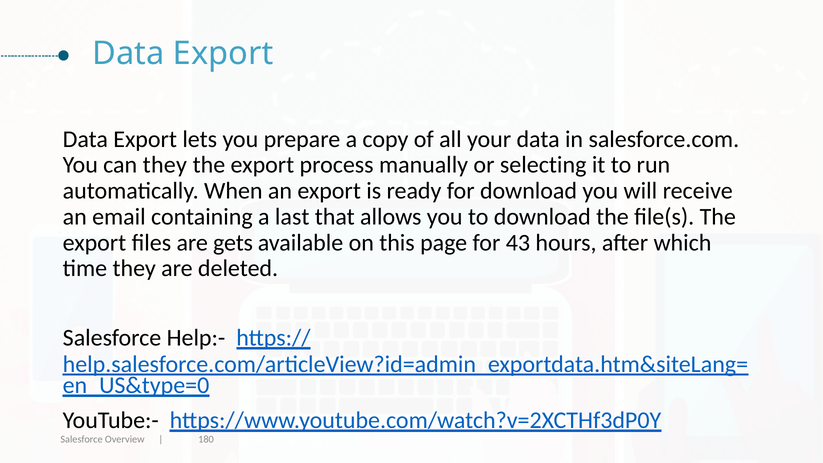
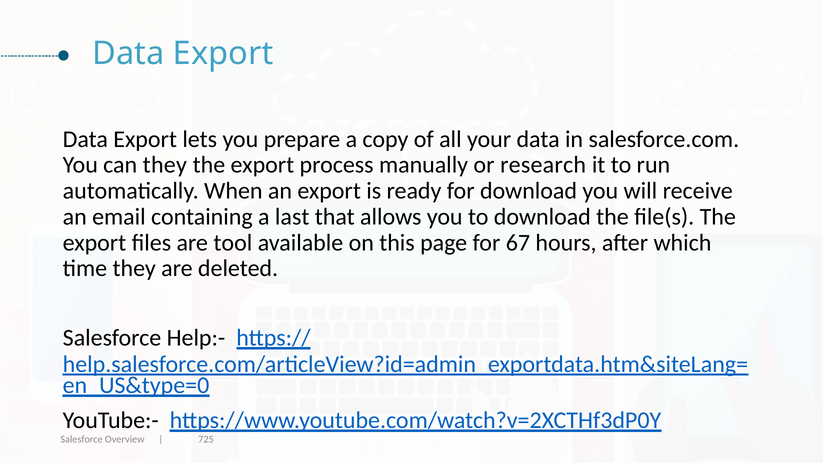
selecting: selecting -> research (543, 165)
gets: gets -> tool (233, 243)
43: 43 -> 67 (518, 243)
180: 180 -> 725 (206, 439)
